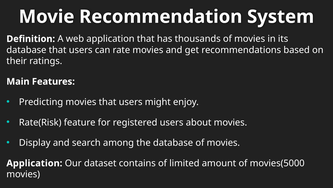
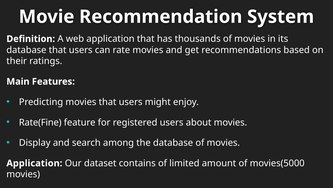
Rate(Risk: Rate(Risk -> Rate(Fine (40, 122)
